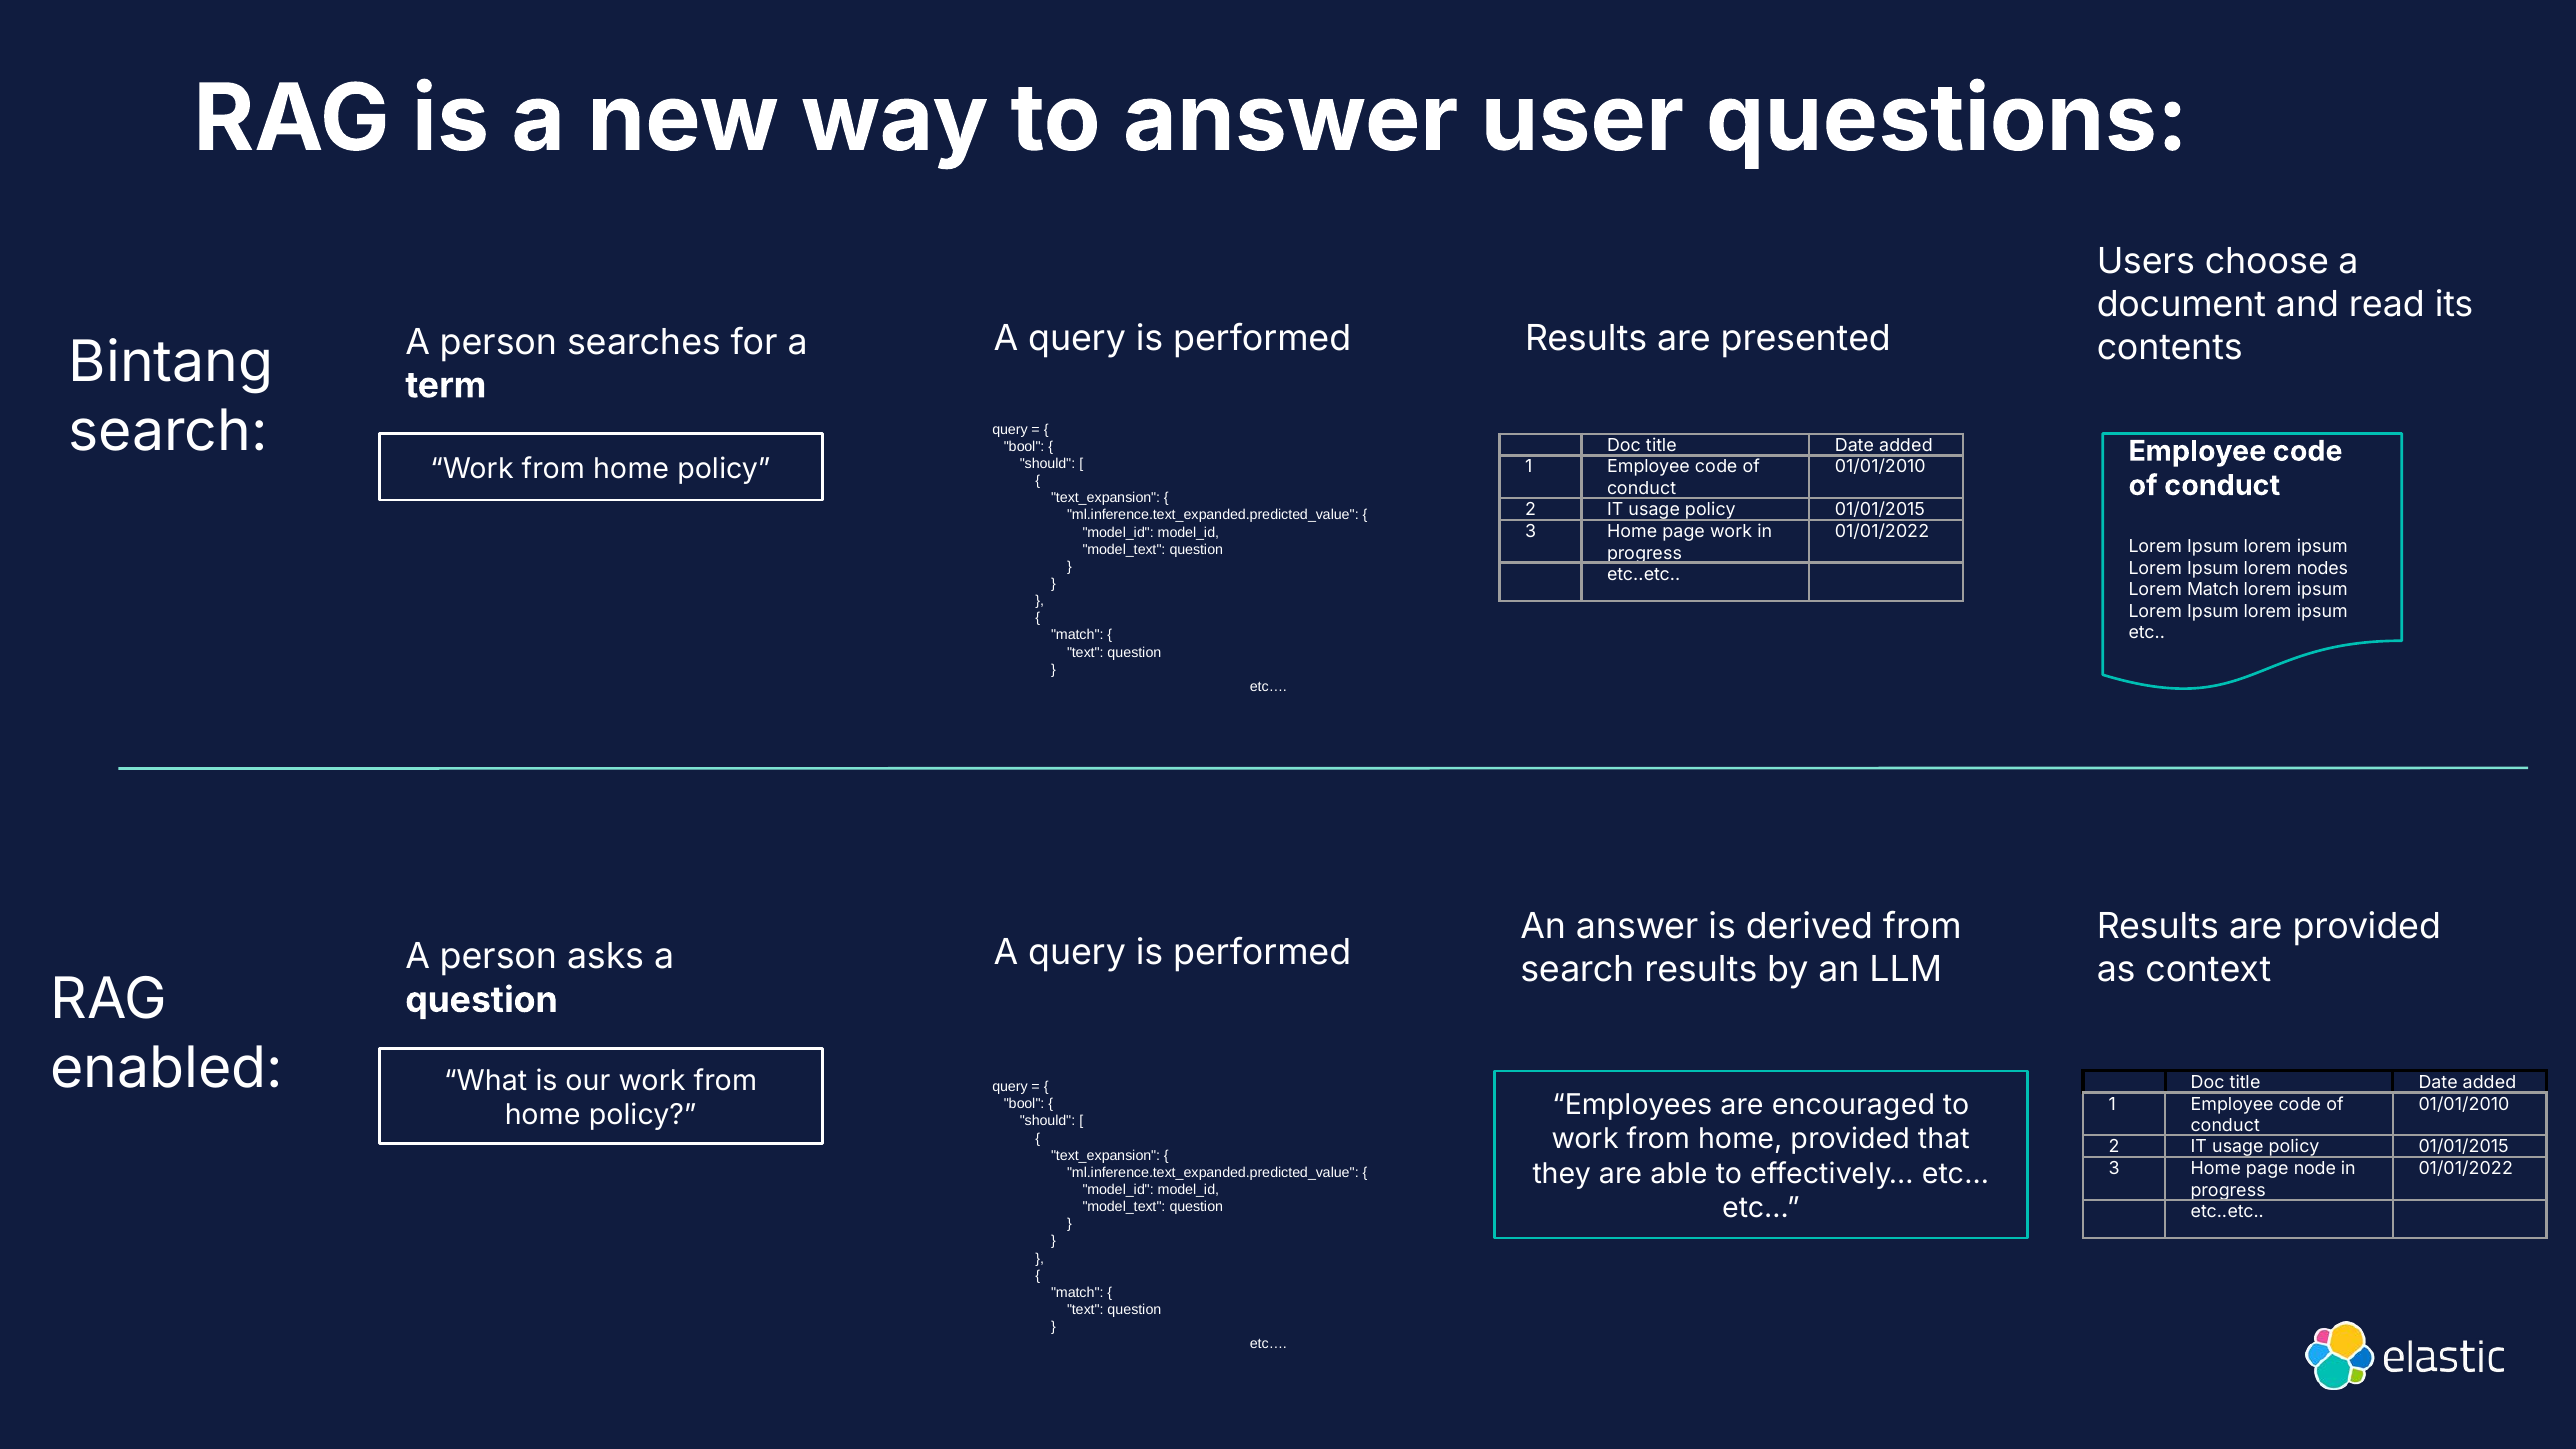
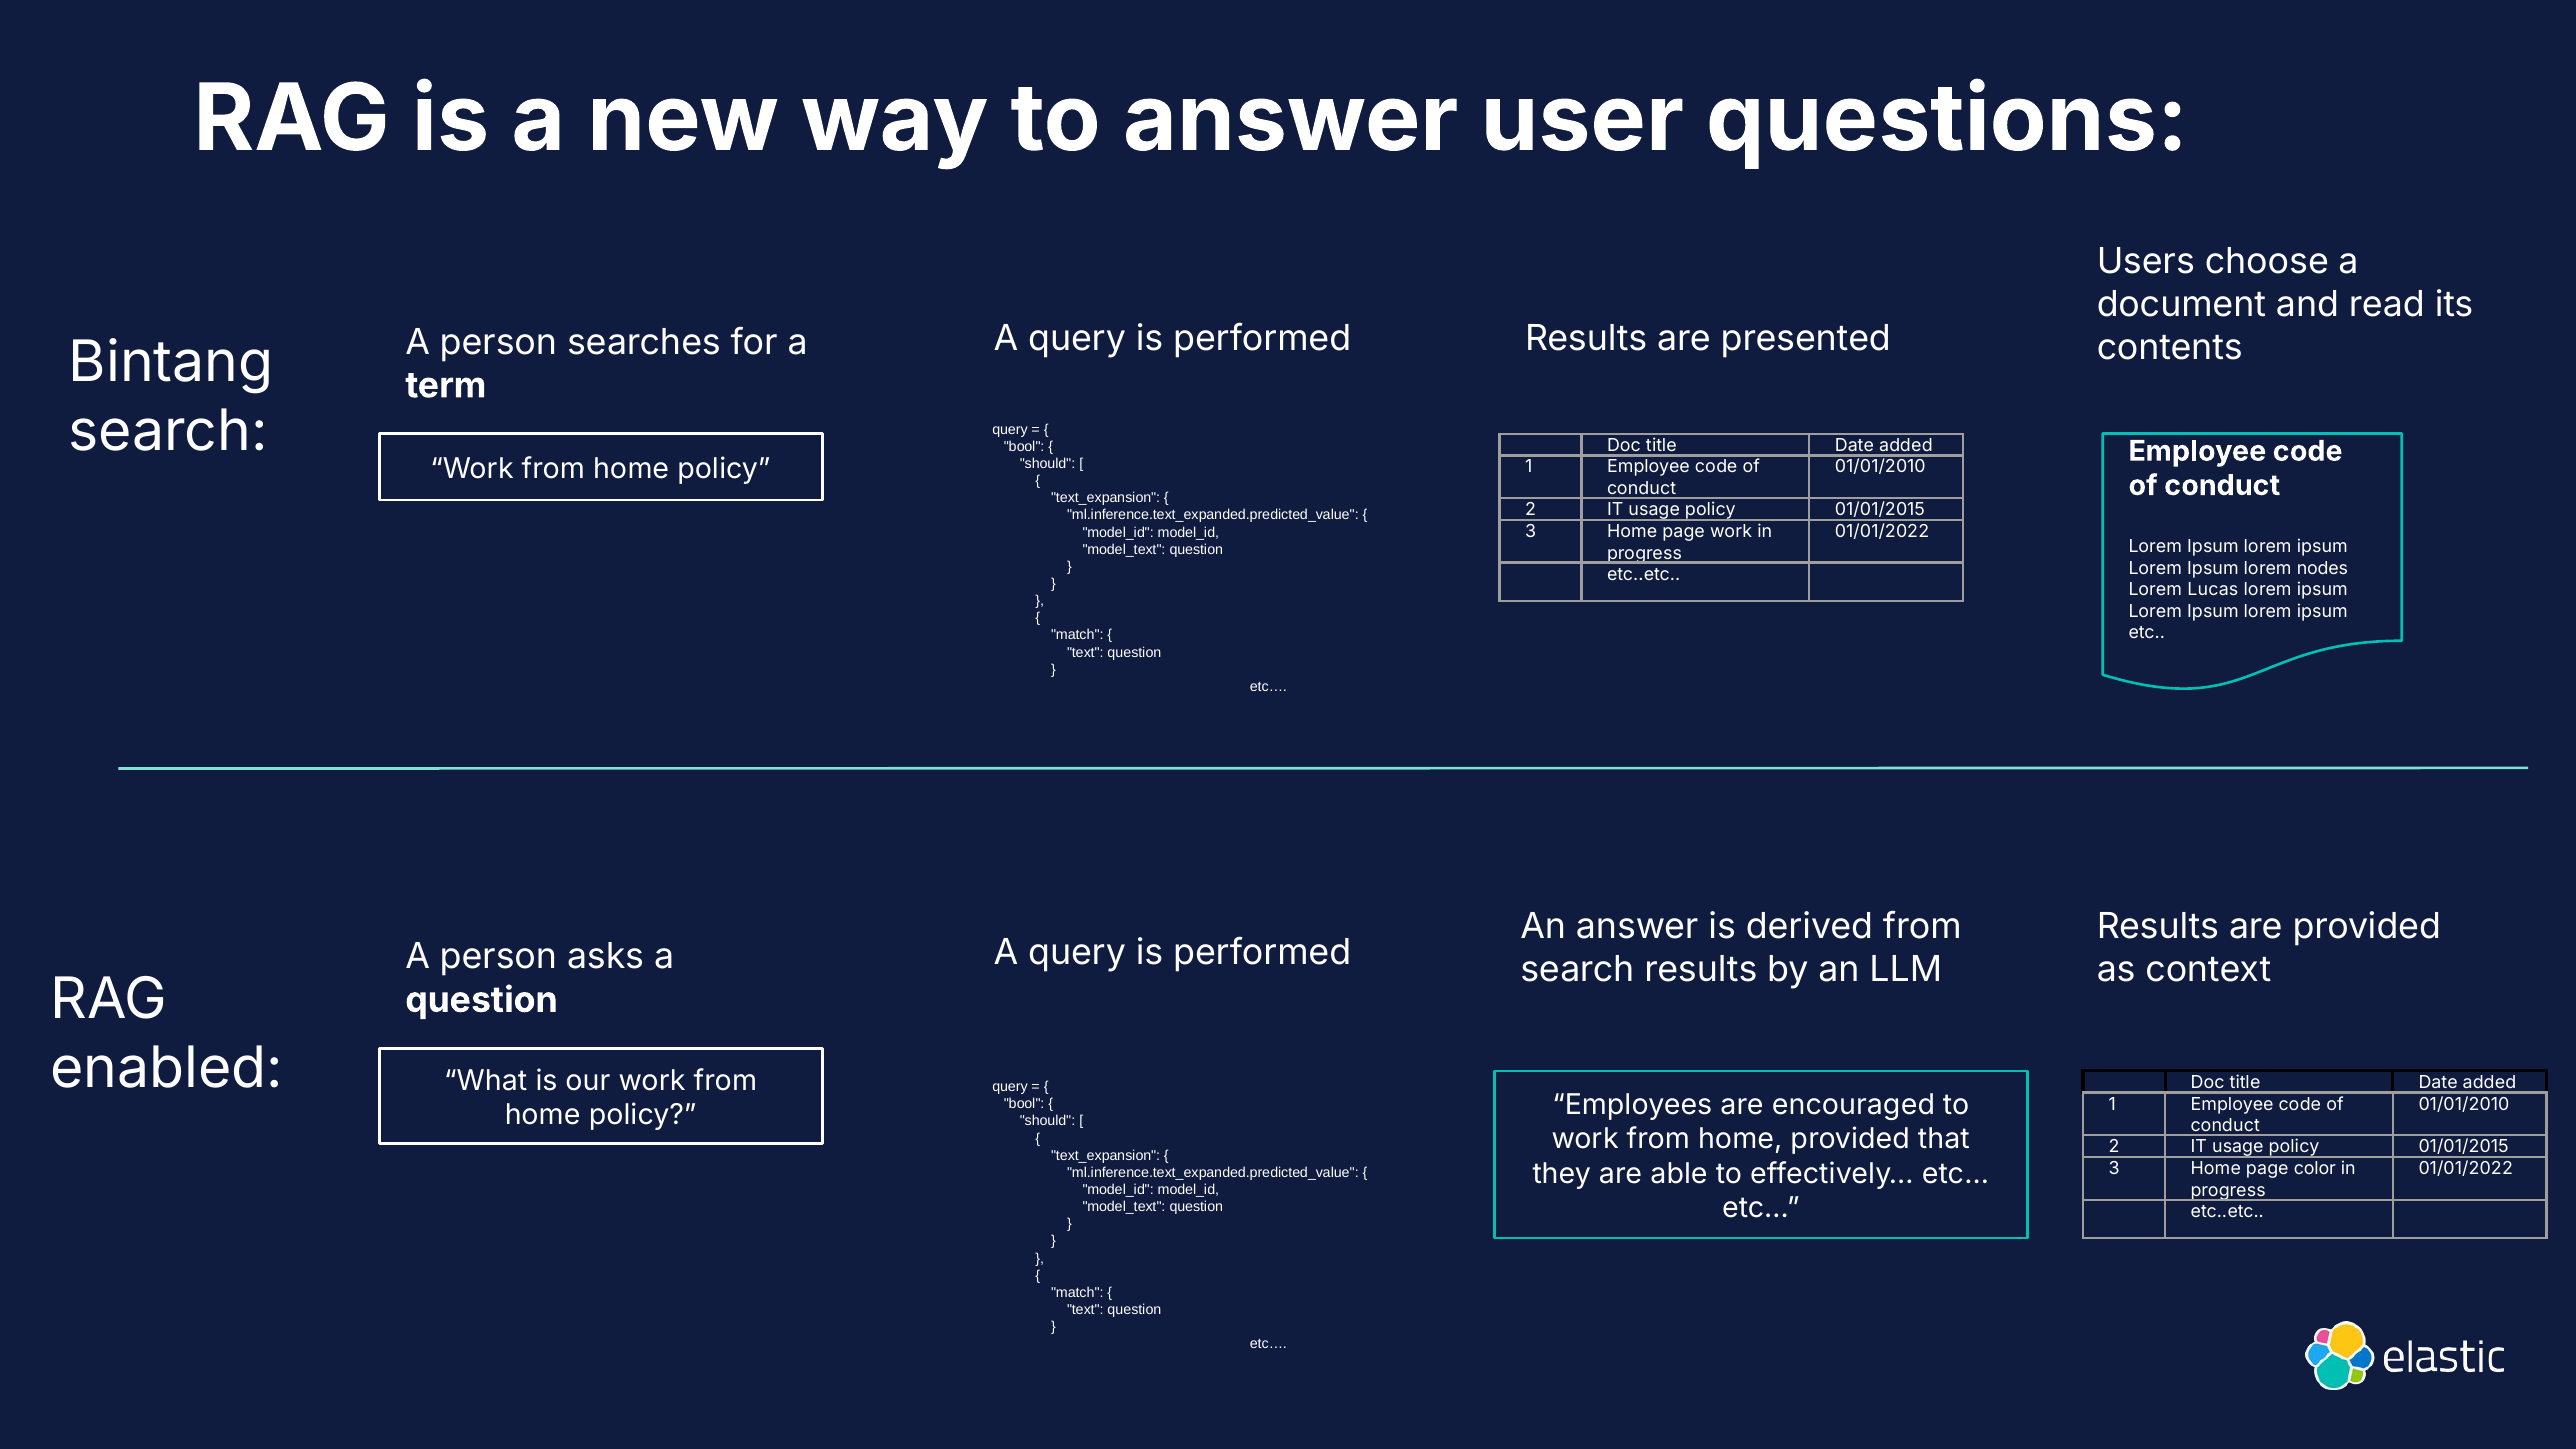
Lorem Match: Match -> Lucas (2213, 590)
node: node -> color (2315, 1169)
